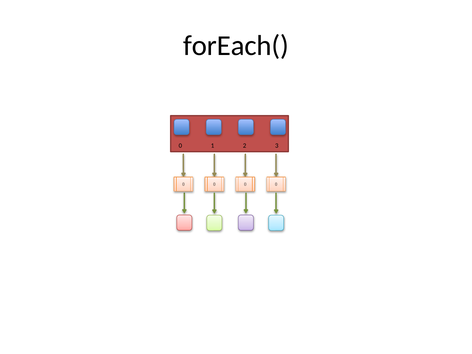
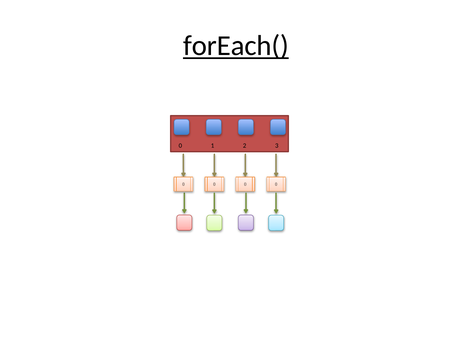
forEach( underline: none -> present (236, 46)
